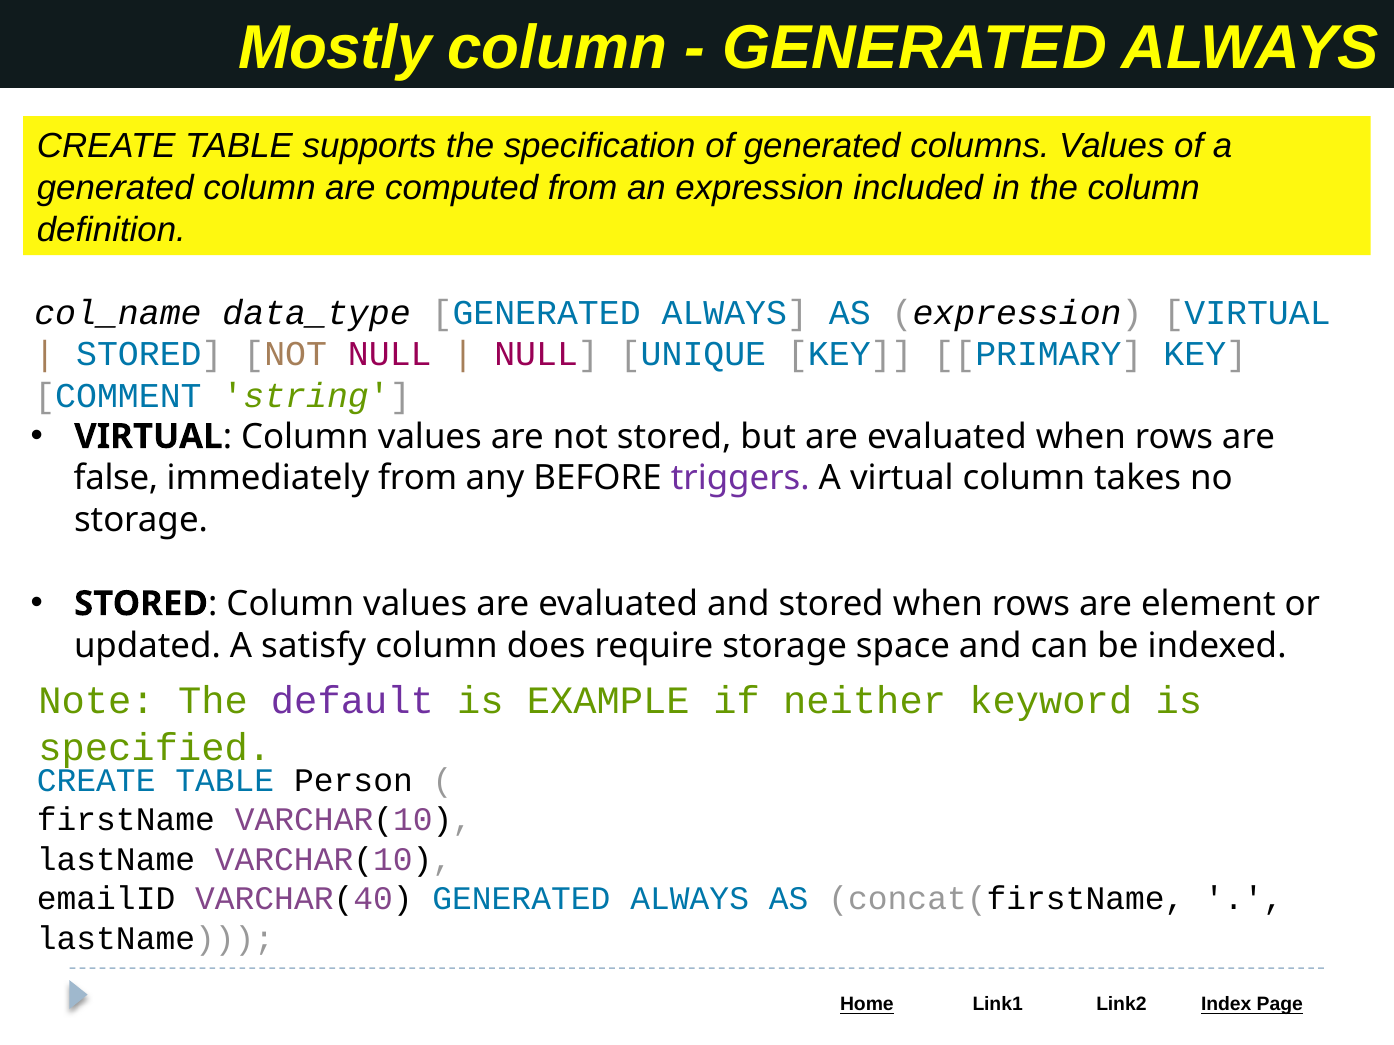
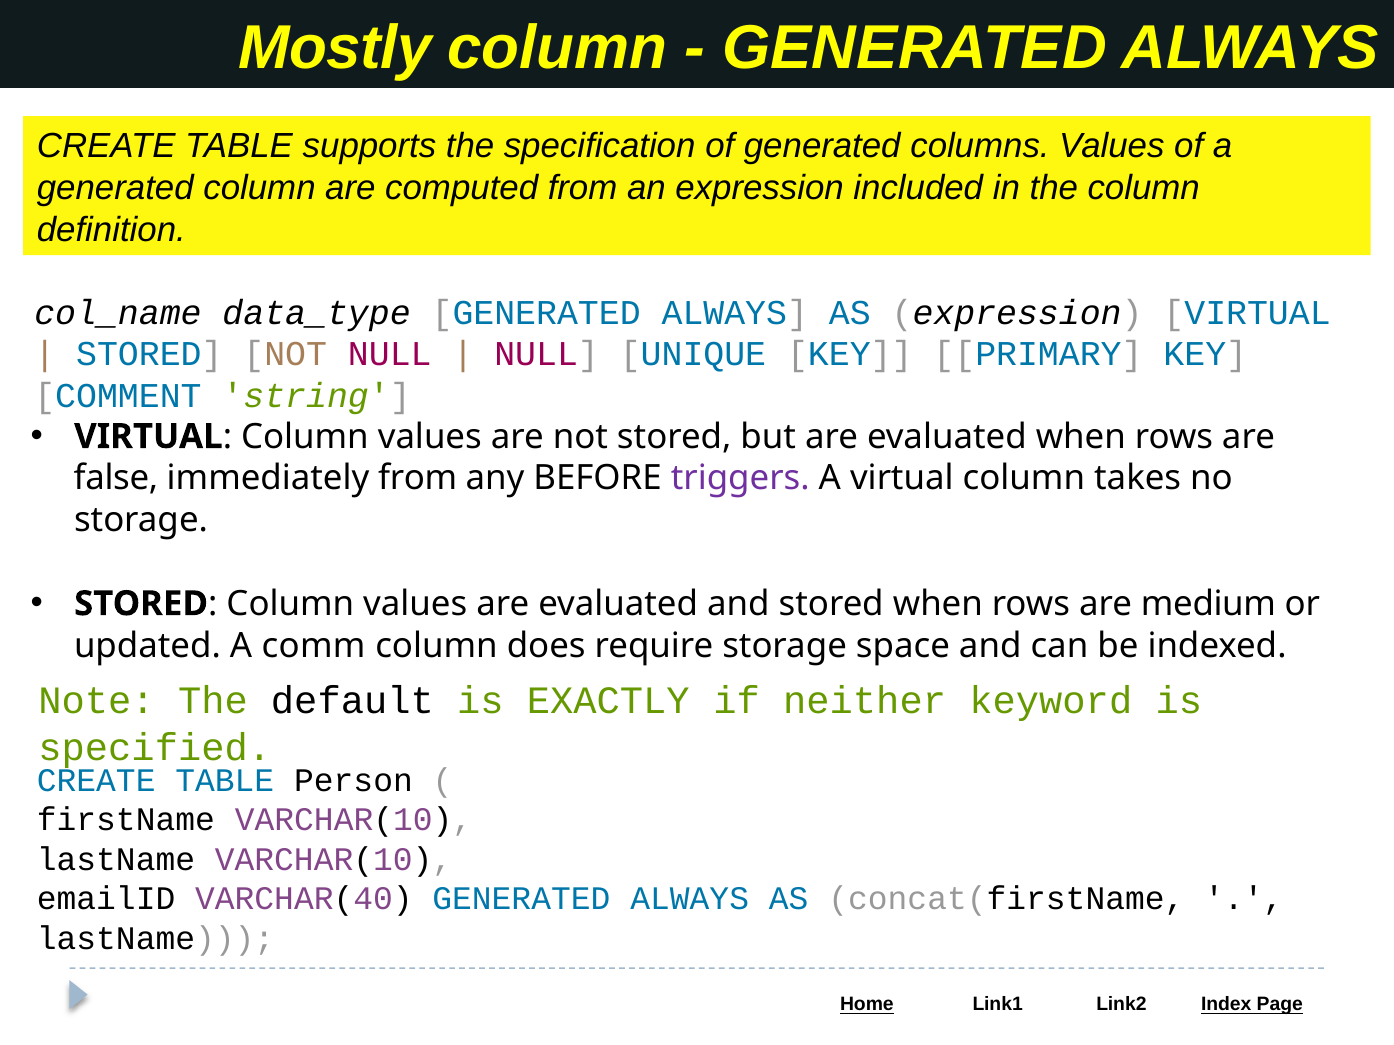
element: element -> medium (1209, 604)
satisfy: satisfy -> comm (314, 646)
default colour: purple -> black (352, 702)
EXAMPLE: EXAMPLE -> EXACTLY (608, 702)
